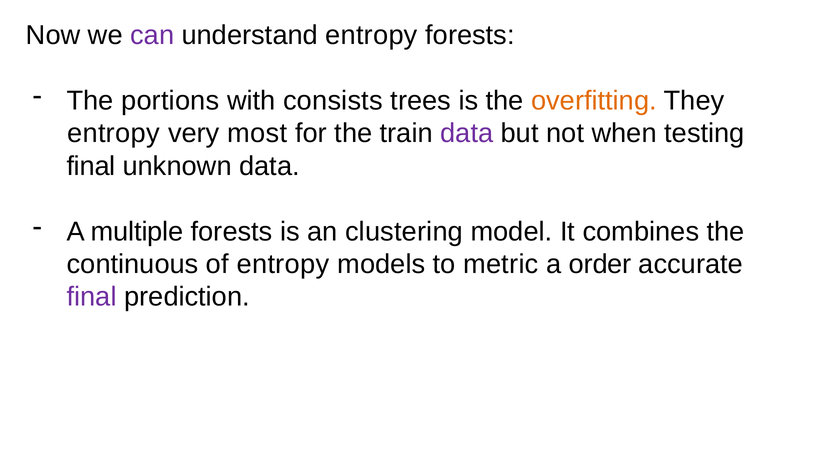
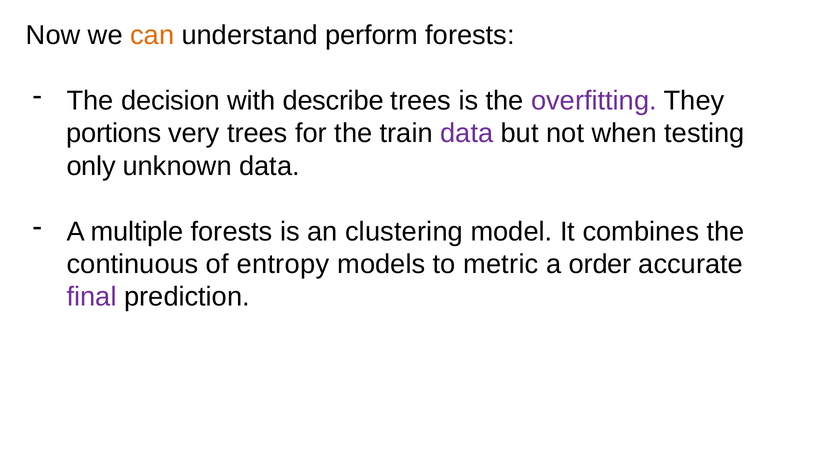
can colour: purple -> orange (152, 35)
entropy: entropy -> perform (372, 35)
portions: portions -> decision (170, 101)
consists: consists -> describe (333, 101)
overfitting colour: orange -> purple (594, 101)
entropy: entropy -> portions (114, 133)
very most: most -> trees (257, 133)
final: final -> only (91, 166)
